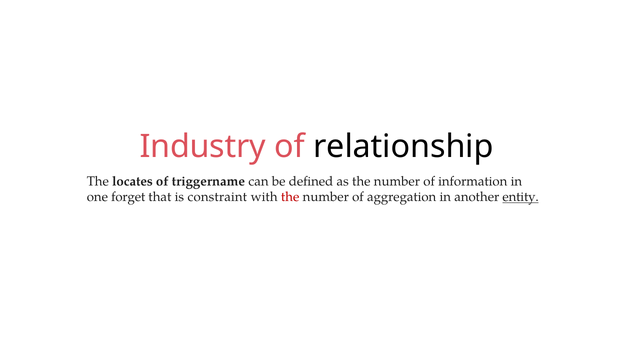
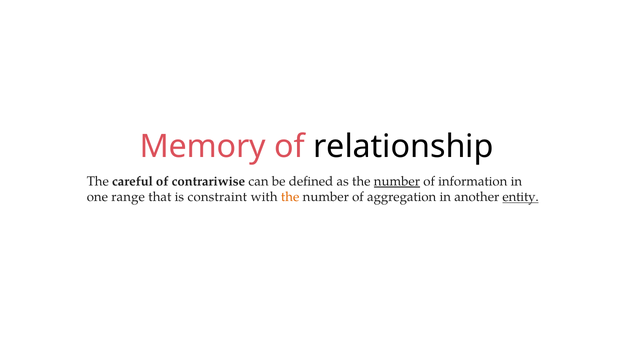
Industry: Industry -> Memory (203, 147)
locates: locates -> careful (132, 181)
triggername: triggername -> contrariwise (208, 181)
number underline: none -> present (397, 181)
forget: forget -> range (128, 197)
the colour: red -> orange (290, 197)
